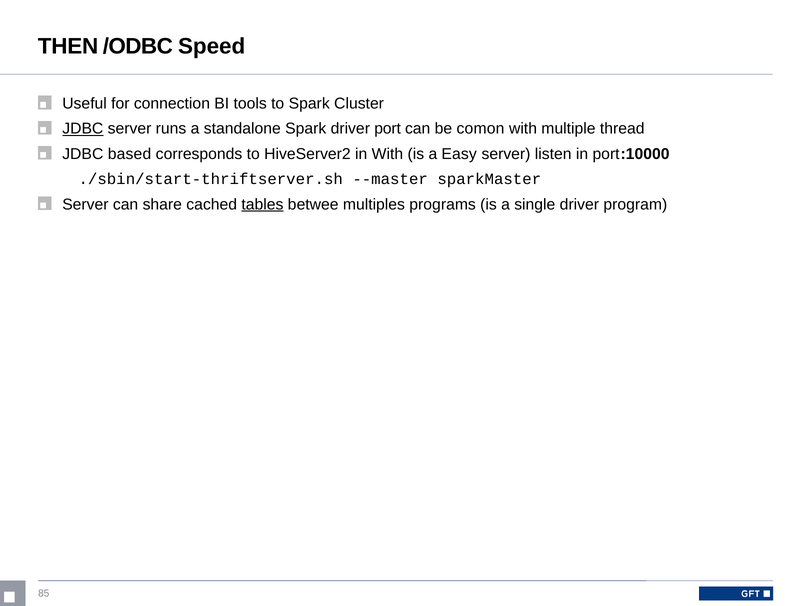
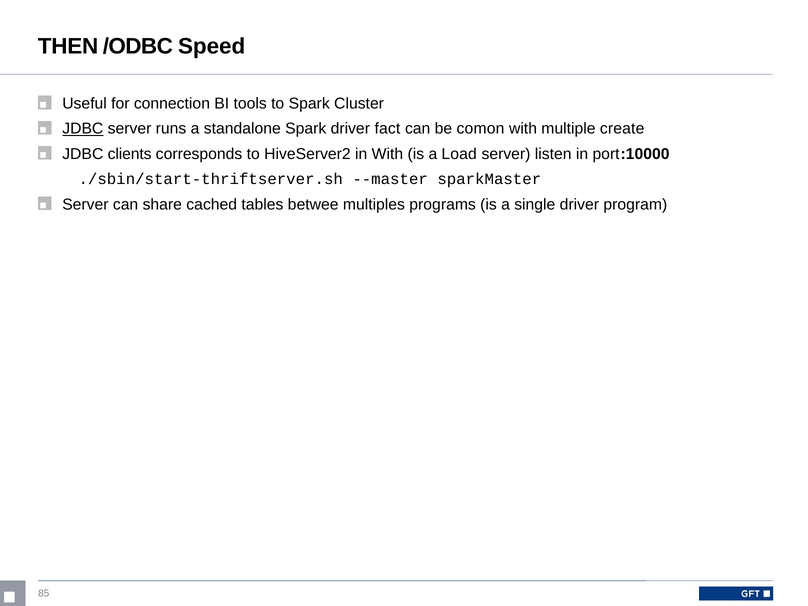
port: port -> fact (387, 129)
thread: thread -> create (622, 129)
based: based -> clients (130, 154)
Easy: Easy -> Load (459, 154)
tables underline: present -> none (262, 204)
